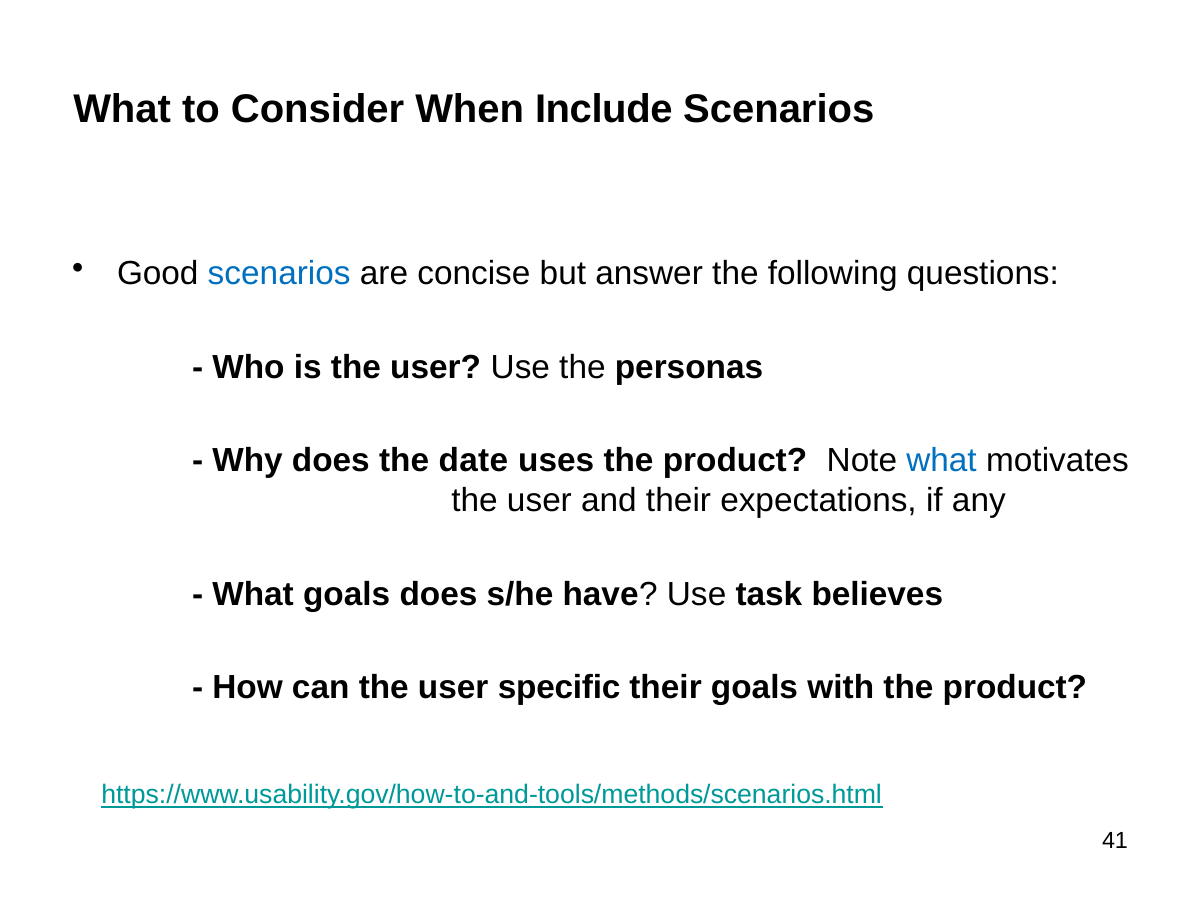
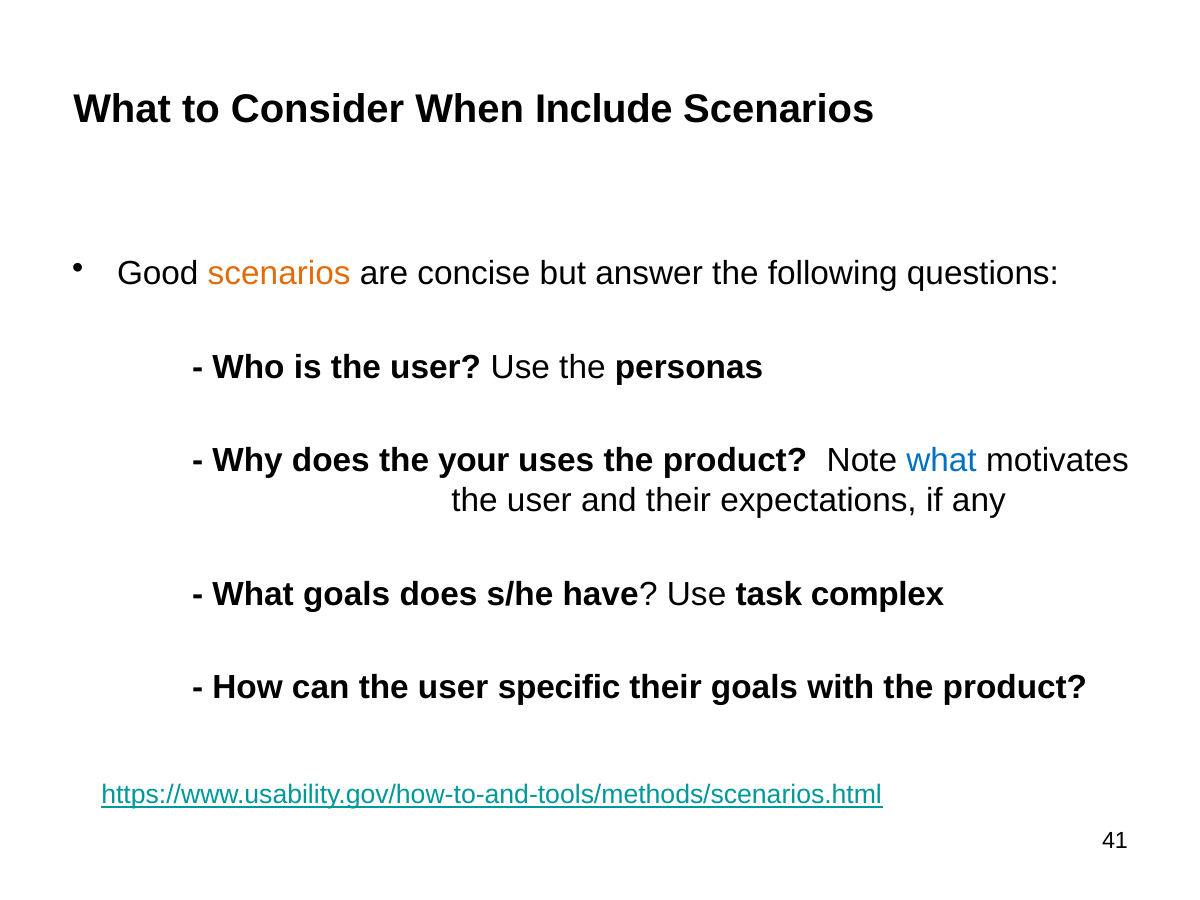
scenarios colour: blue -> orange (279, 274)
date: date -> your (474, 460)
believes: believes -> complex (877, 594)
